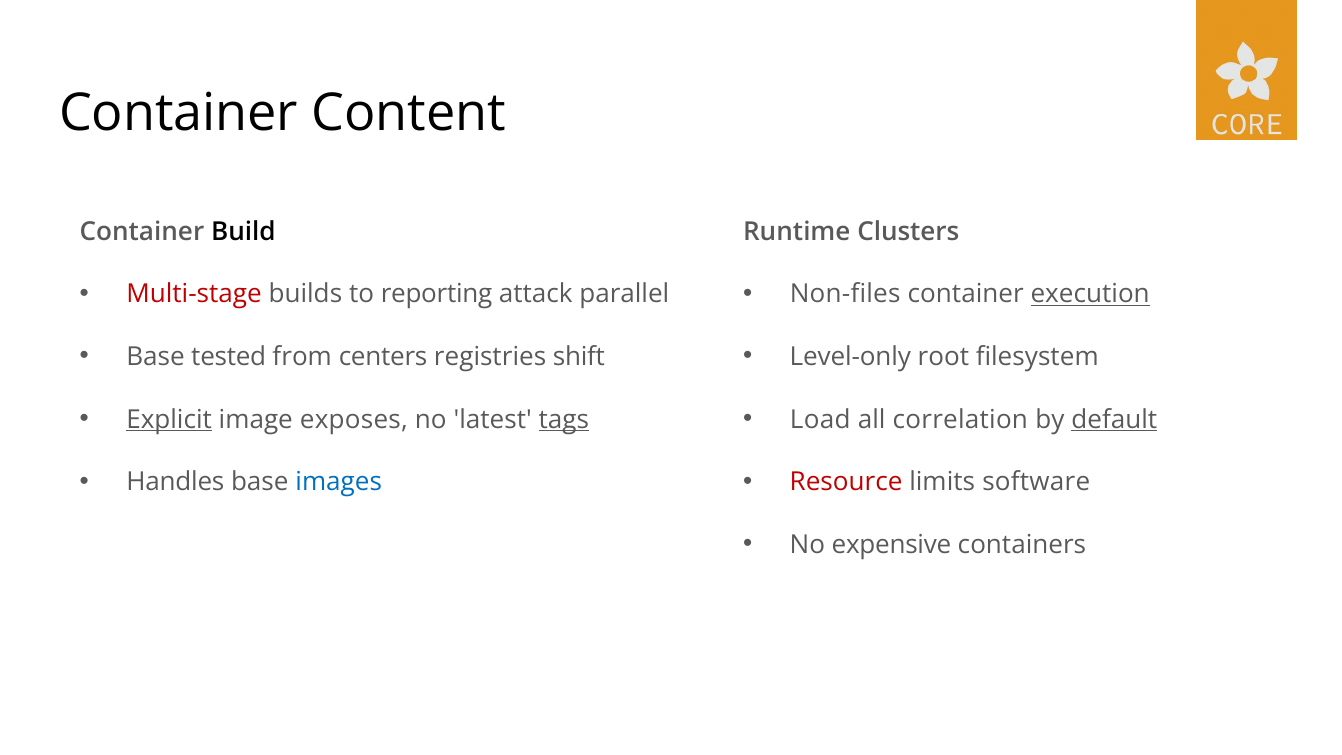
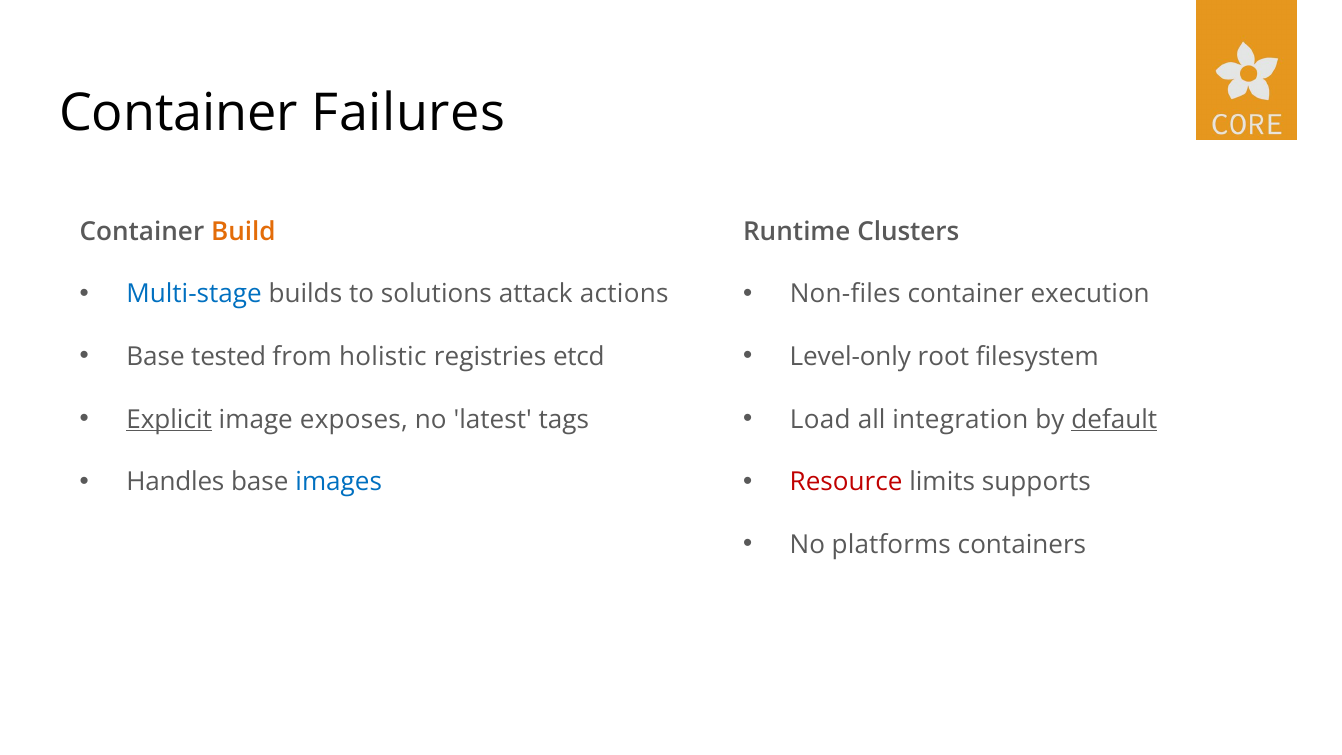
Content: Content -> Failures (408, 114)
Build colour: black -> orange (243, 231)
Multi-stage colour: red -> blue (194, 294)
reporting: reporting -> solutions (436, 294)
parallel: parallel -> actions (624, 294)
execution underline: present -> none (1090, 294)
centers: centers -> holistic (383, 357)
shift: shift -> etcd (579, 357)
tags underline: present -> none (564, 419)
correlation: correlation -> integration (960, 419)
software: software -> supports (1036, 482)
expensive: expensive -> platforms (891, 545)
